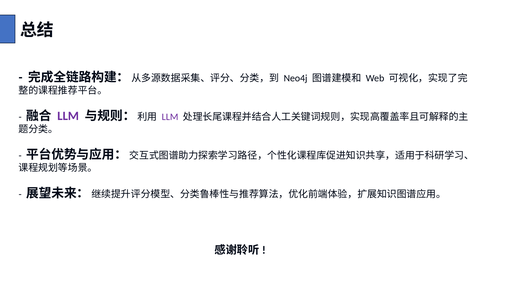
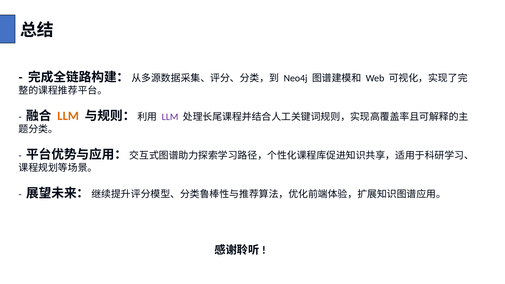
LLM colour: purple -> orange (68, 116)
